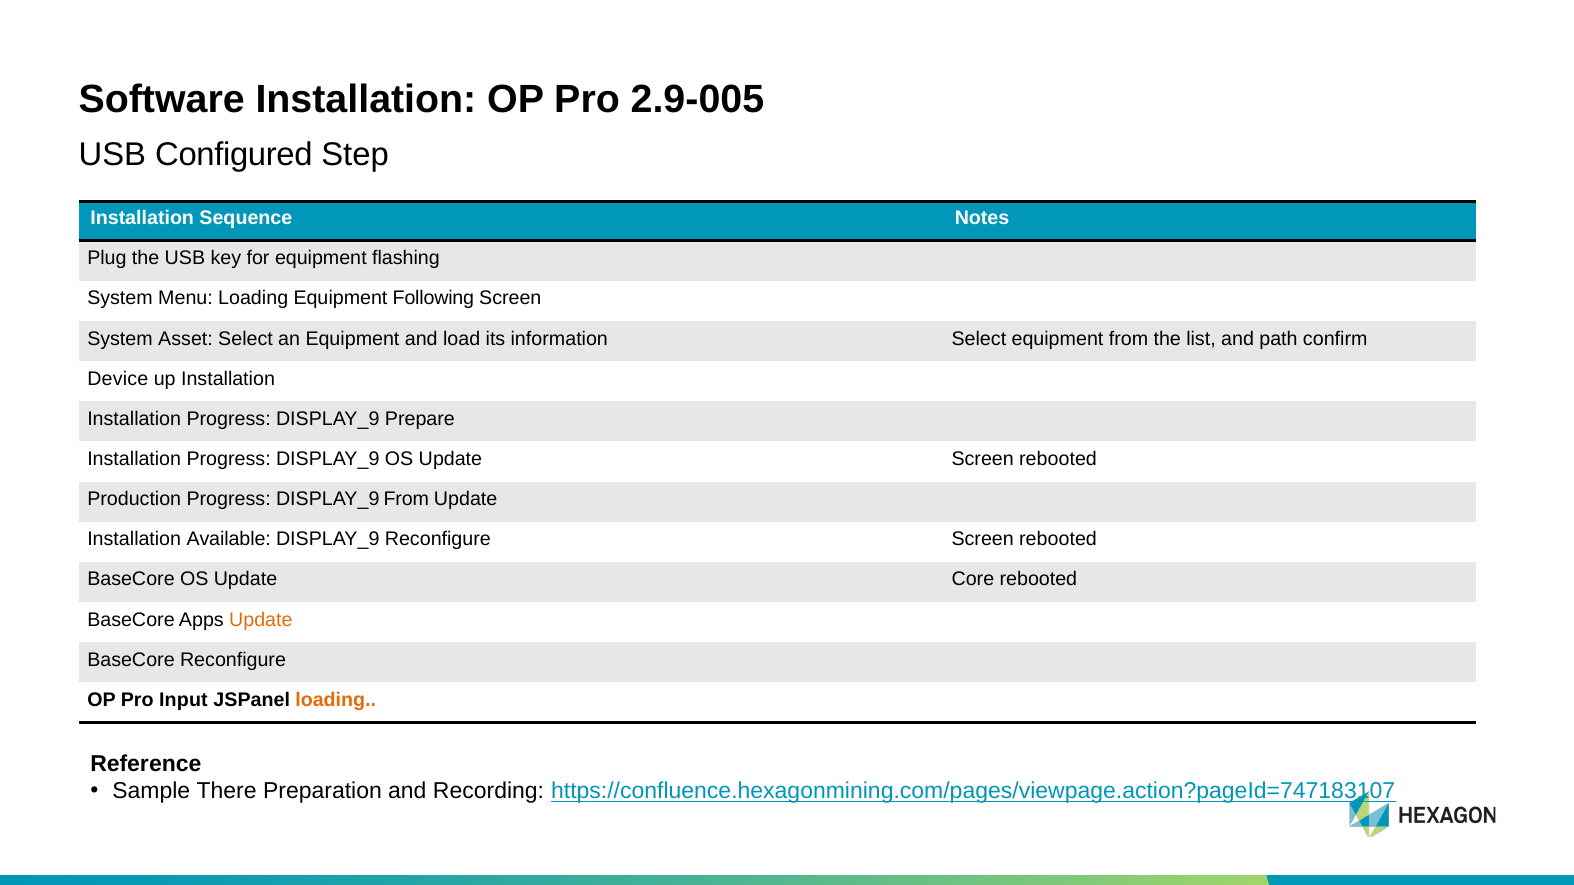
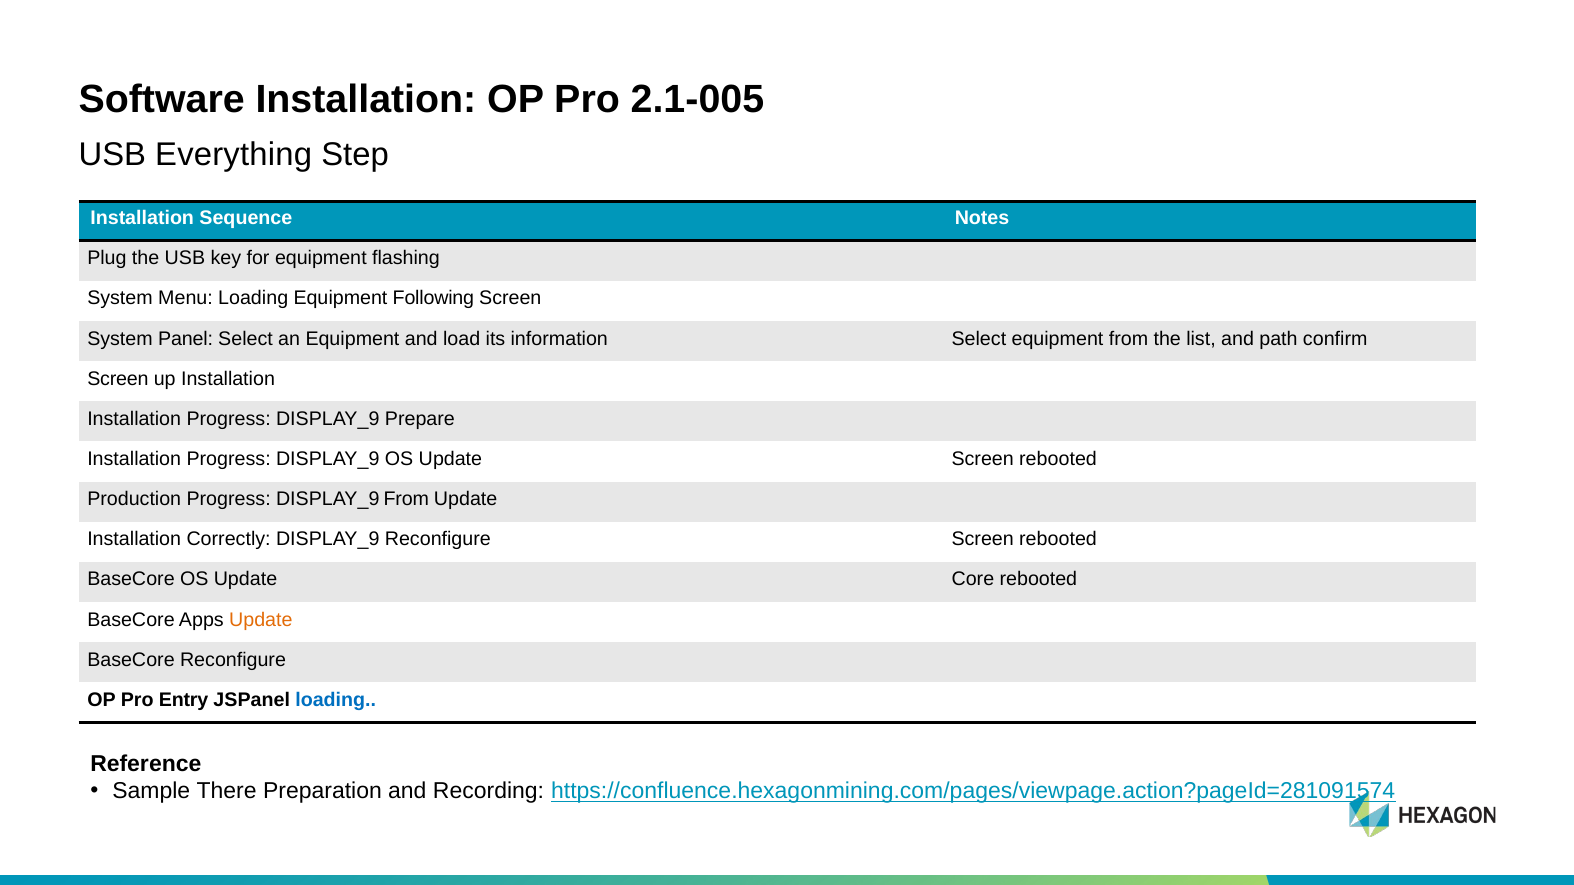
2.9-005: 2.9-005 -> 2.1-005 (697, 100)
Configured: Configured -> Everything (234, 155)
Asset: Asset -> Panel (186, 339)
Device: Device -> Screen (118, 379)
Available: Available -> Correctly (229, 539)
Input: Input -> Entry (184, 700)
loading colour: orange -> blue (336, 700)
https://confluence.hexagonmining.com/pages/viewpage.action?pageId=747183107: https://confluence.hexagonmining.com/pages/viewpage.action?pageId=747183107 -> https://confluence.hexagonmining.com/pages/viewpage.action?pageId=281091574 (973, 791)
